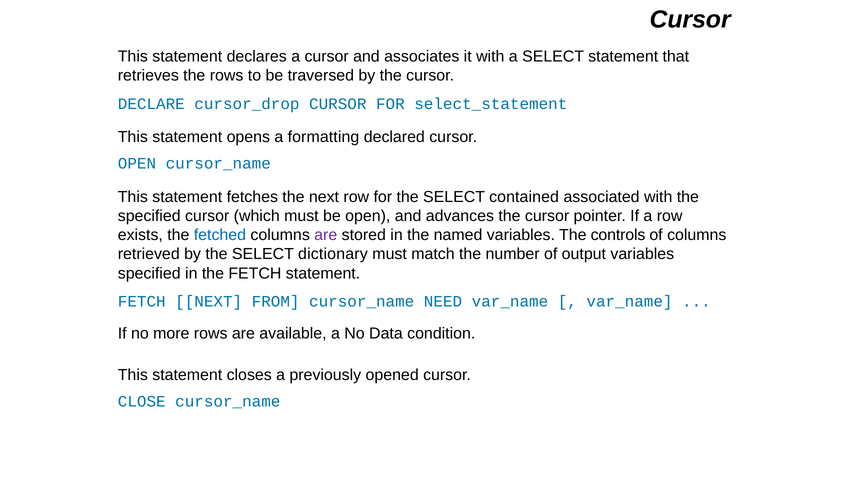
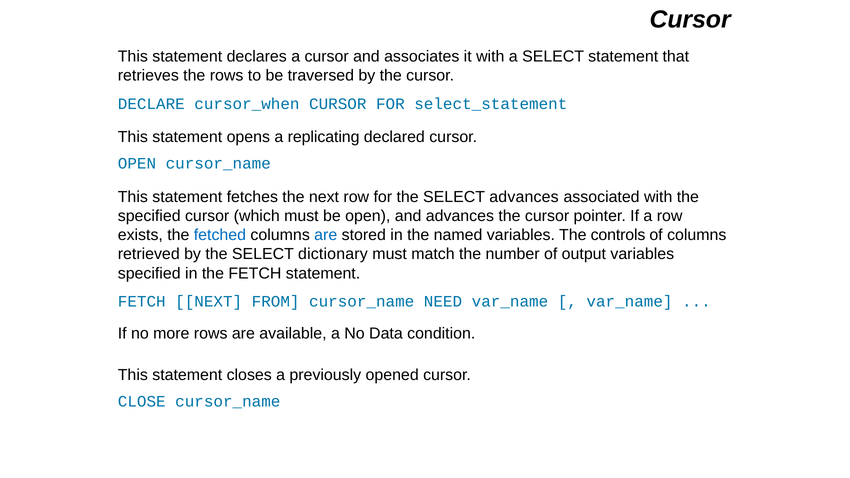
cursor_drop: cursor_drop -> cursor_when (247, 104)
formatting: formatting -> replicating (324, 137)
SELECT contained: contained -> advances (524, 197)
are colour: purple -> blue (326, 235)
